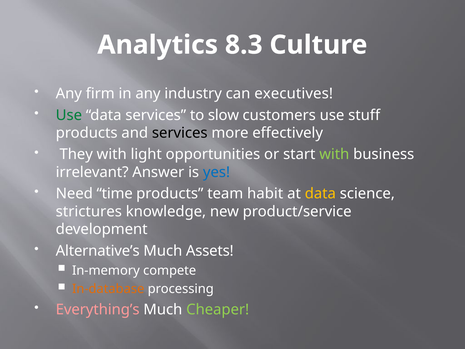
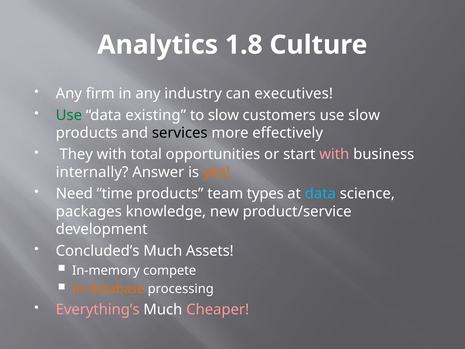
8.3: 8.3 -> 1.8 (244, 45)
data services: services -> existing (156, 115)
use stuff: stuff -> slow (364, 115)
light: light -> total (146, 154)
with colour: light green -> pink (334, 154)
irrelevant: irrelevant -> internally (92, 172)
yes colour: blue -> orange (216, 172)
habit: habit -> types (265, 194)
data colour: yellow -> light blue (320, 194)
strictures: strictures -> packages (89, 211)
Alternative’s: Alternative’s -> Concluded’s (98, 251)
Cheaper colour: light green -> pink (218, 309)
